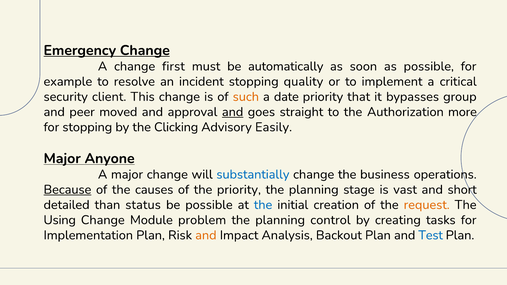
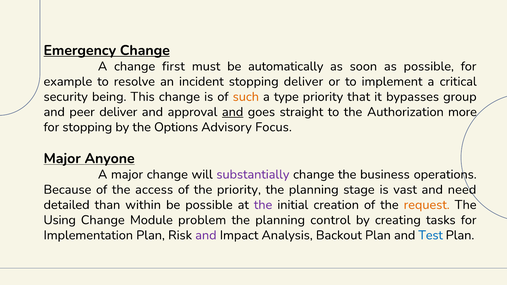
stopping quality: quality -> deliver (303, 82)
client: client -> being (109, 97)
date: date -> type (286, 97)
peer moved: moved -> deliver (118, 112)
Clicking: Clicking -> Options (176, 127)
Easily: Easily -> Focus (274, 127)
substantially colour: blue -> purple (253, 174)
Because underline: present -> none (67, 190)
causes: causes -> access (154, 190)
short: short -> need (462, 190)
status: status -> within (143, 205)
the colour: blue -> purple (263, 205)
and colour: orange -> purple (206, 235)
